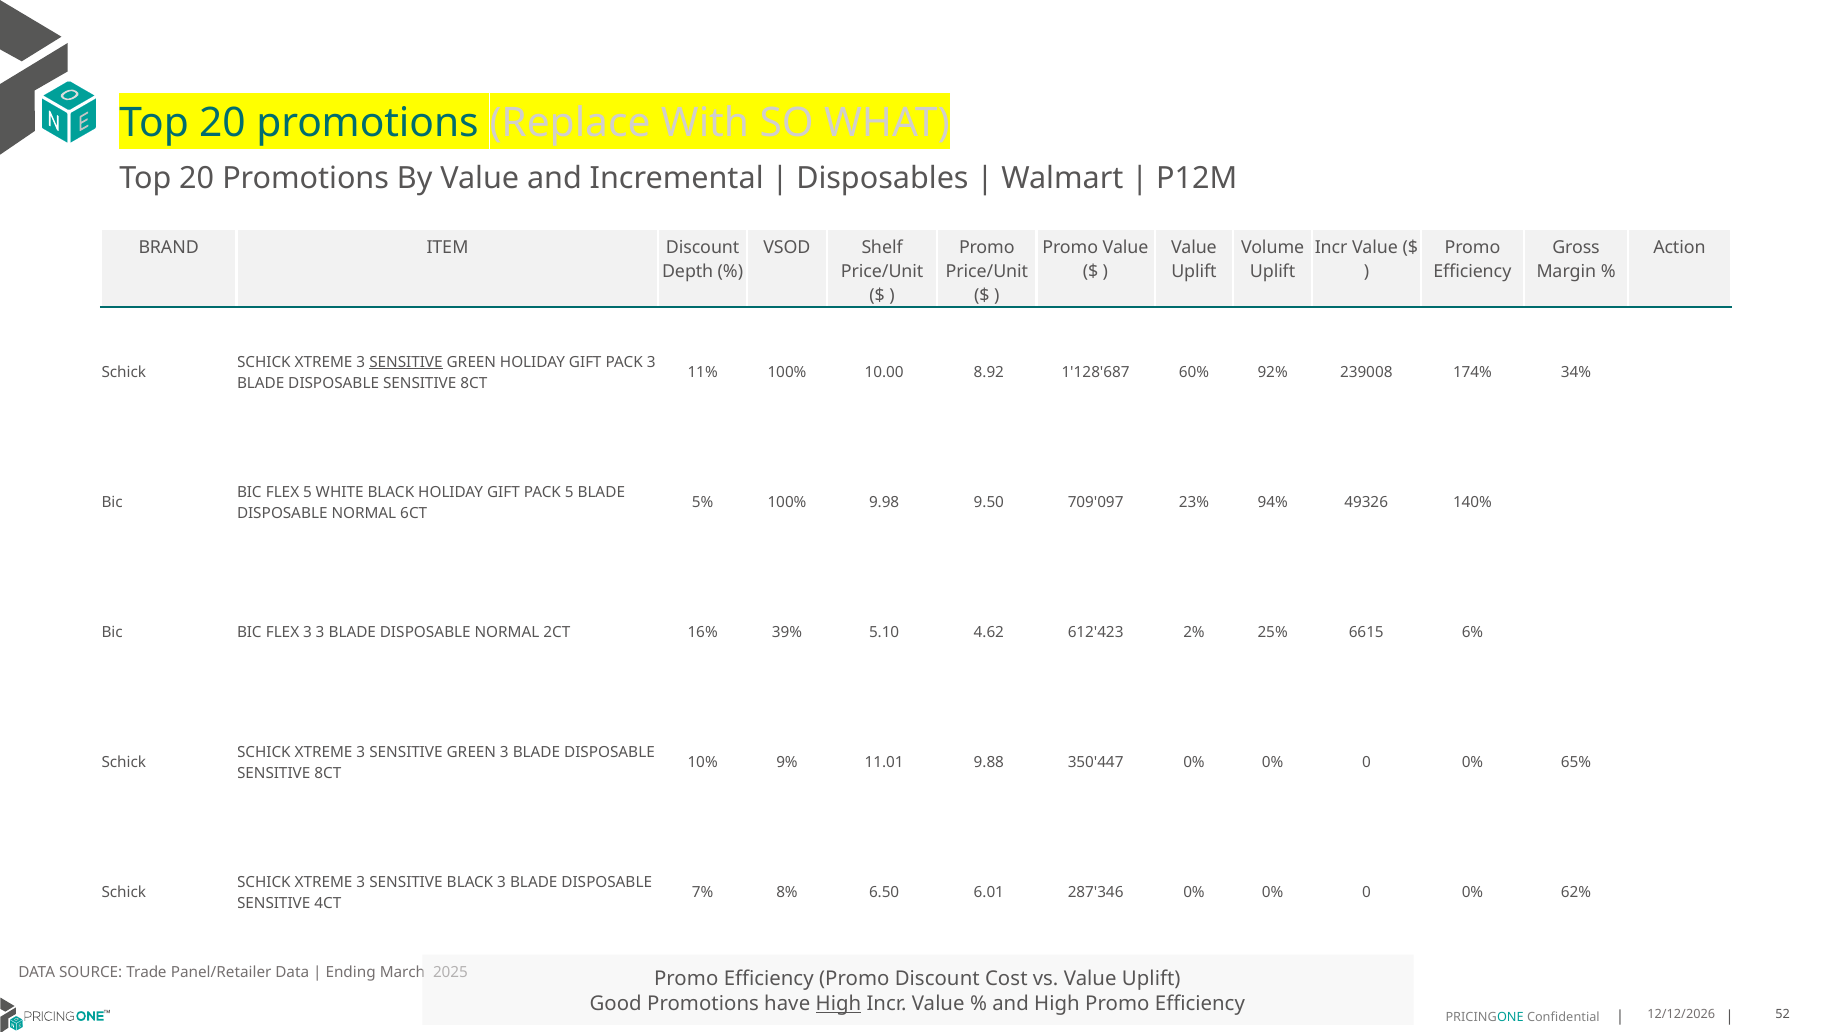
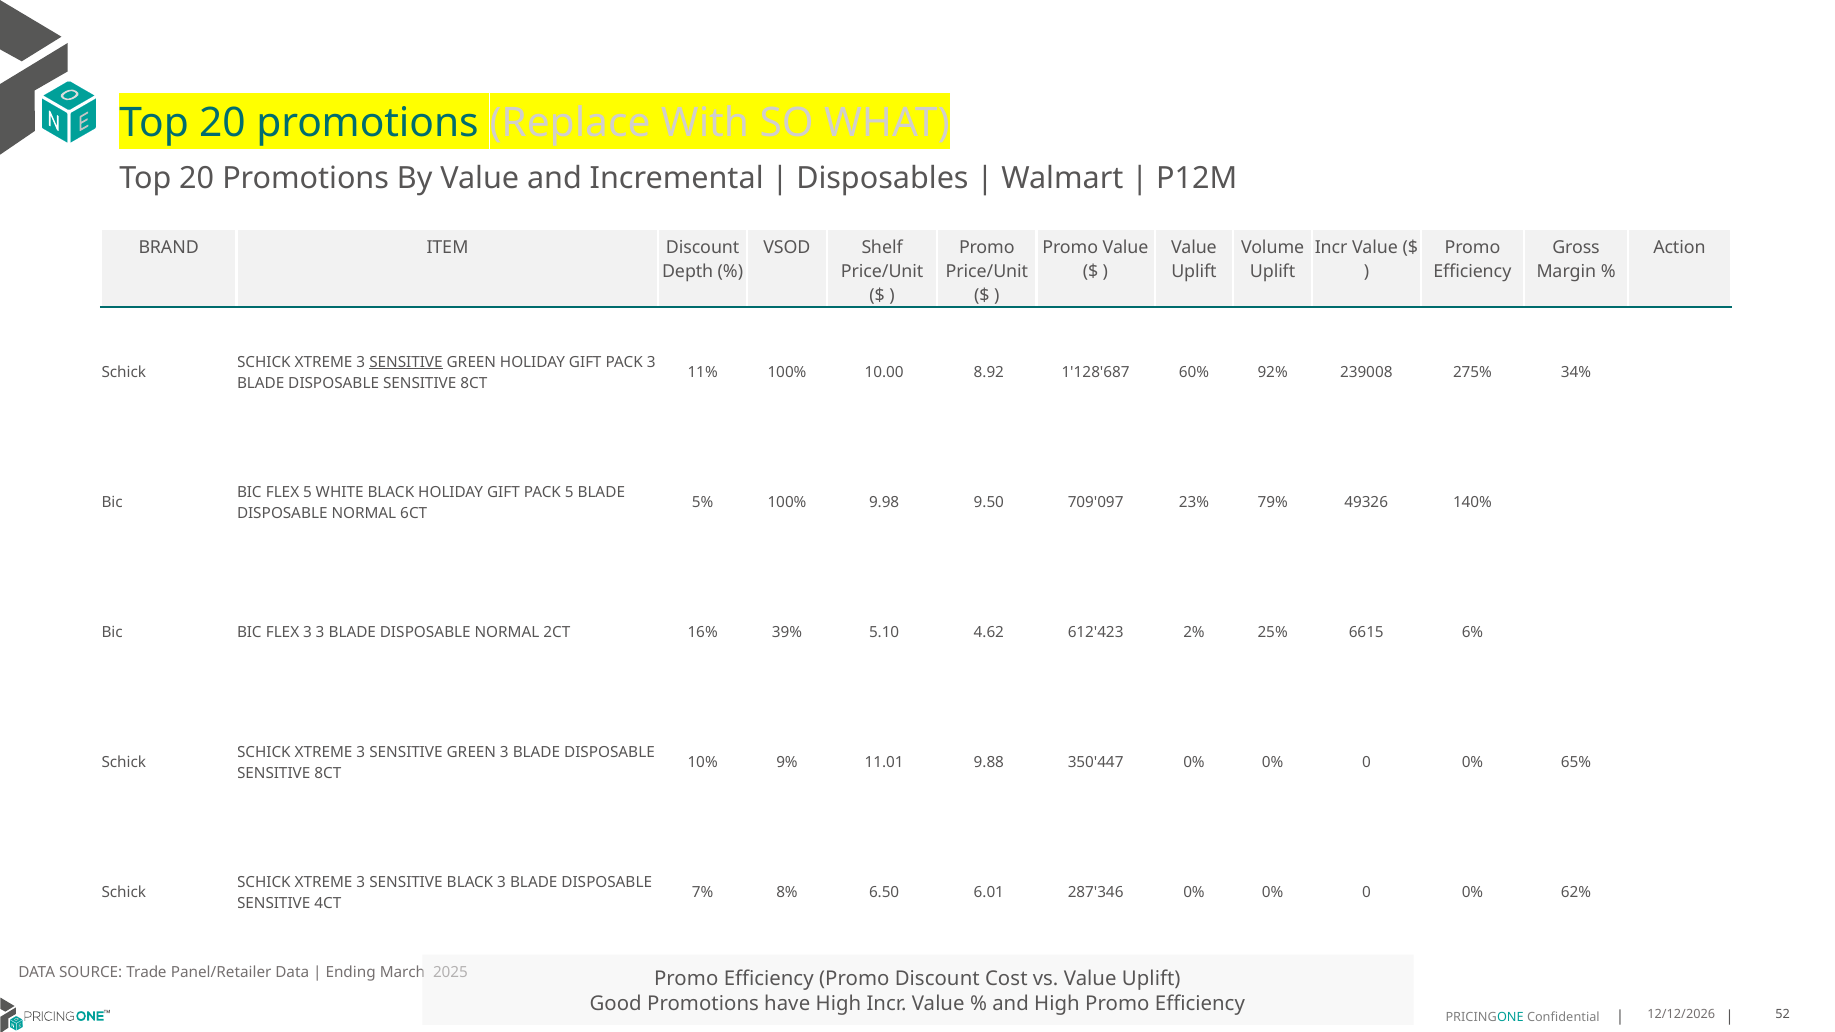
174%: 174% -> 275% (1472, 373)
94%: 94% -> 79% (1273, 503)
High underline: present -> none (838, 1004)
